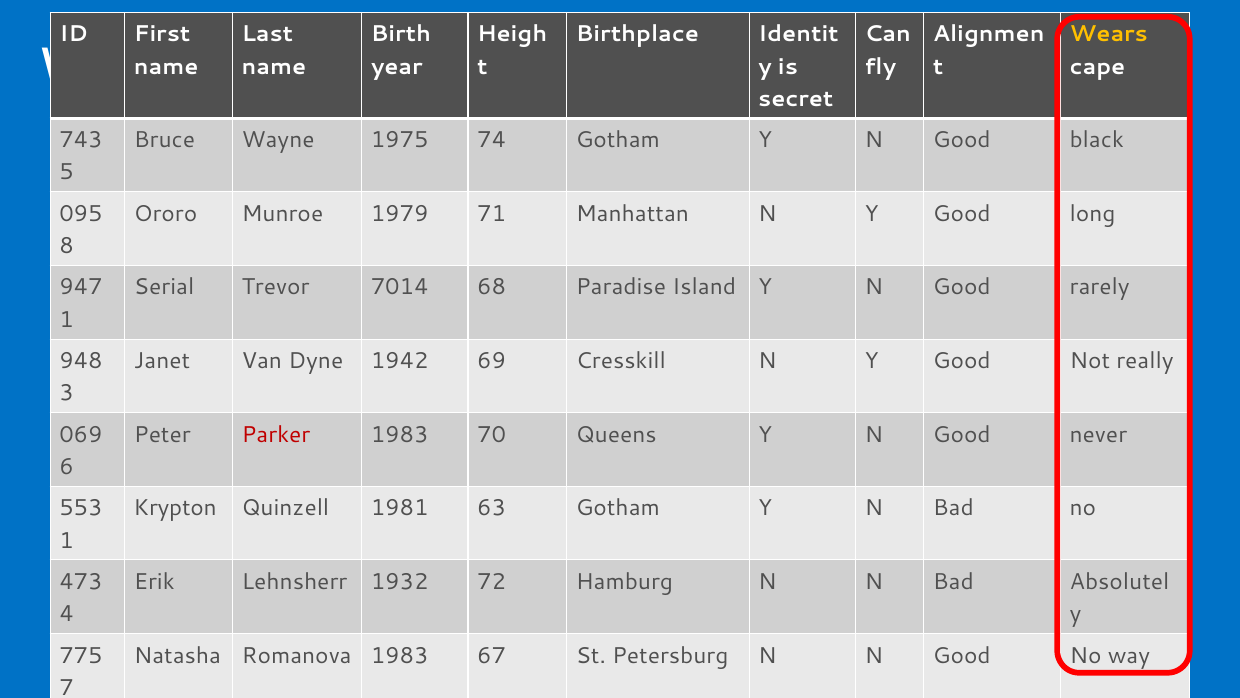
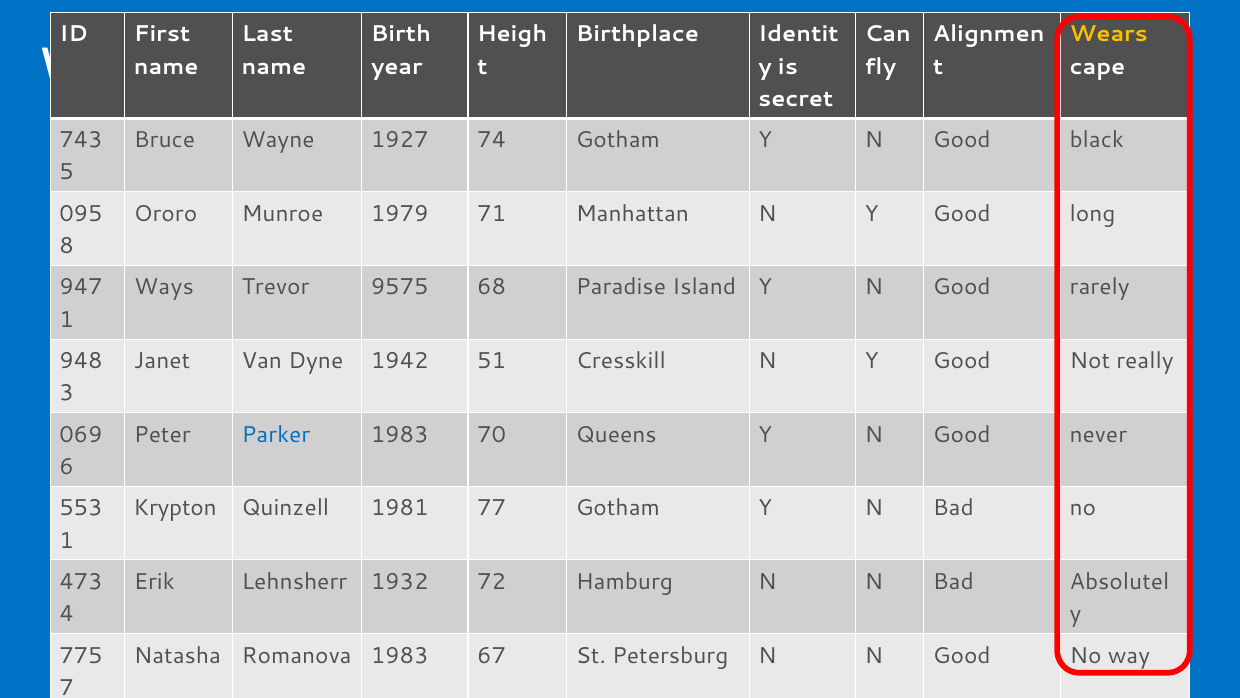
1975: 1975 -> 1927 (400, 140)
Serial: Serial -> Ways (164, 287)
7014: 7014 -> 9575 (400, 287)
69: 69 -> 51 (492, 361)
Parker colour: red -> blue (276, 434)
63: 63 -> 77 (492, 508)
